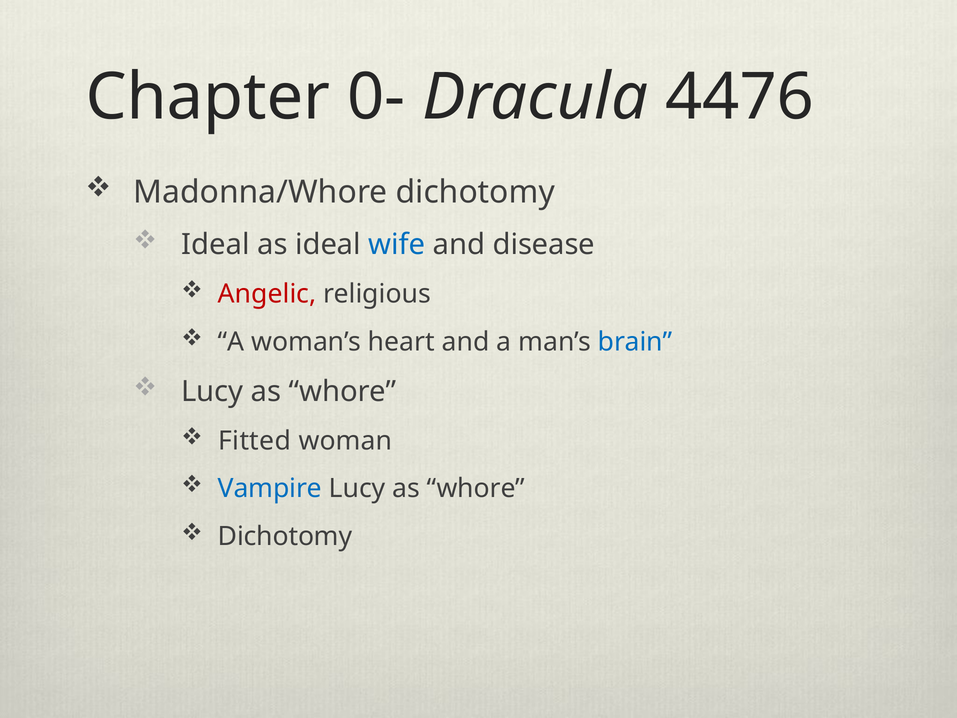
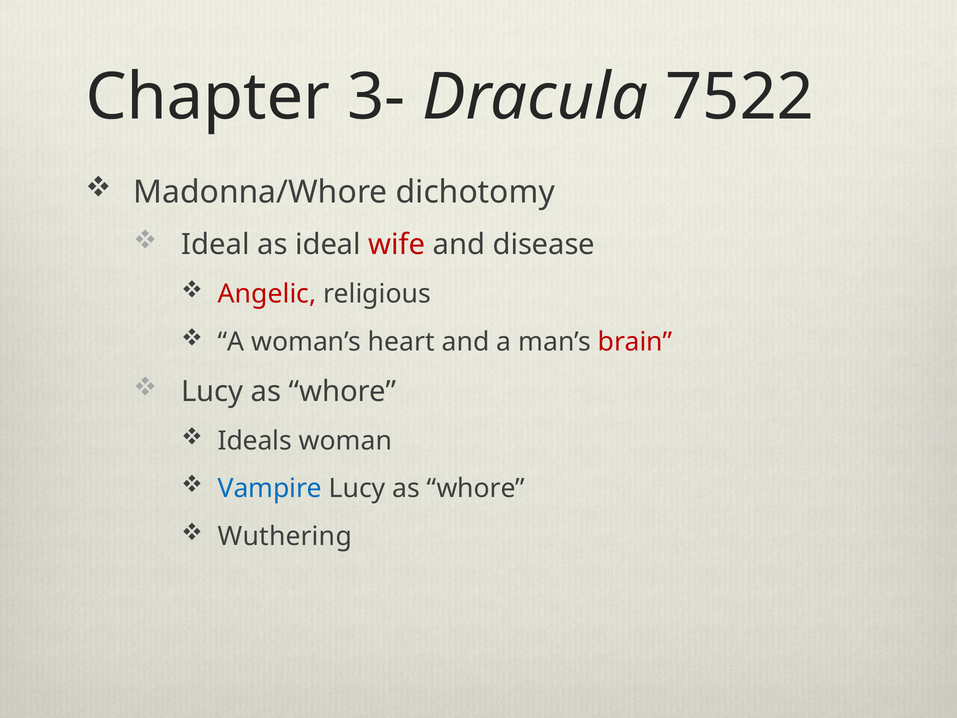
0-: 0- -> 3- (376, 97)
4476: 4476 -> 7522 (740, 97)
wife colour: blue -> red (397, 245)
brain colour: blue -> red (635, 342)
Fitted: Fitted -> Ideals (255, 441)
Dichotomy: Dichotomy -> Wuthering (285, 536)
